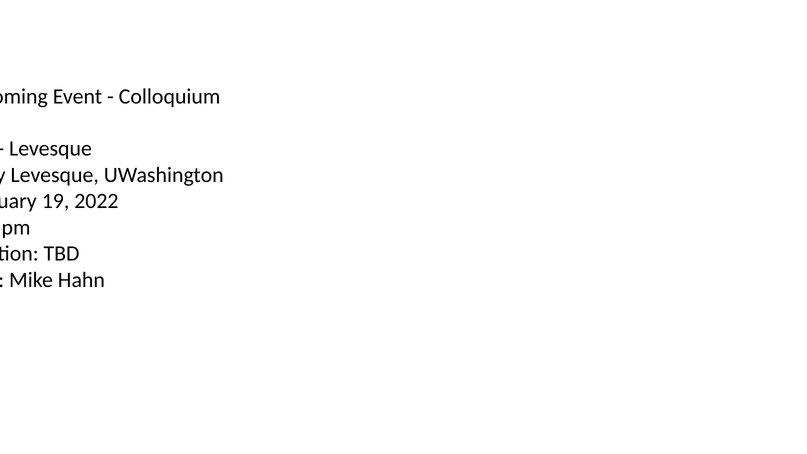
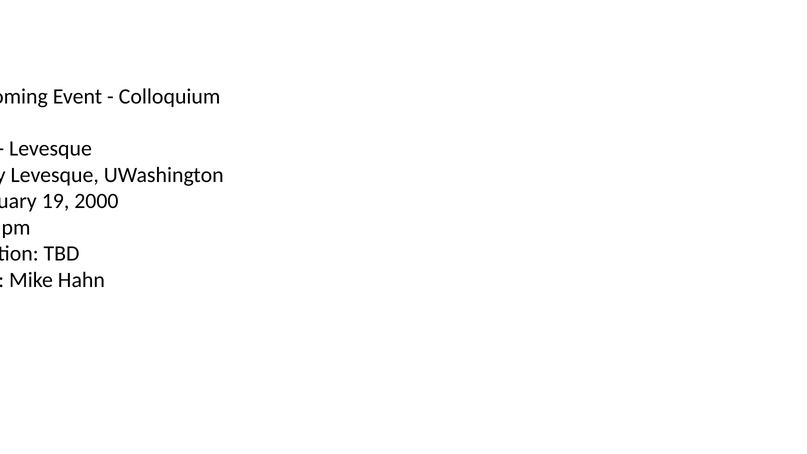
2022: 2022 -> 2000 (96, 201)
